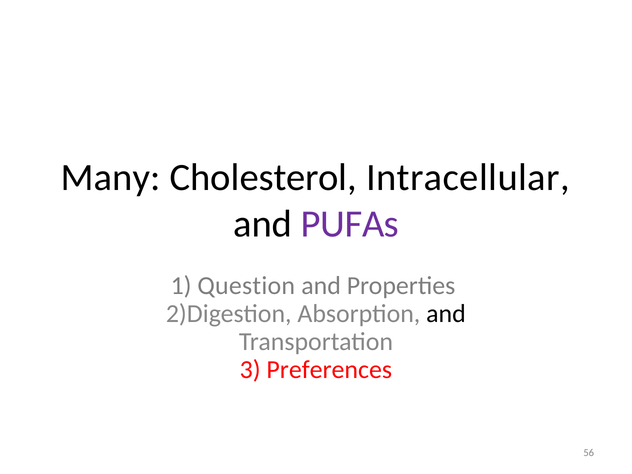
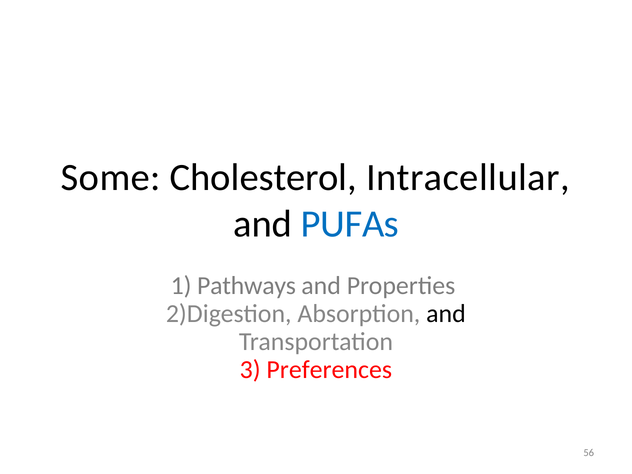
Many: Many -> Some (111, 178)
PUFAs colour: purple -> blue (350, 224)
Question: Question -> Pathways (247, 286)
